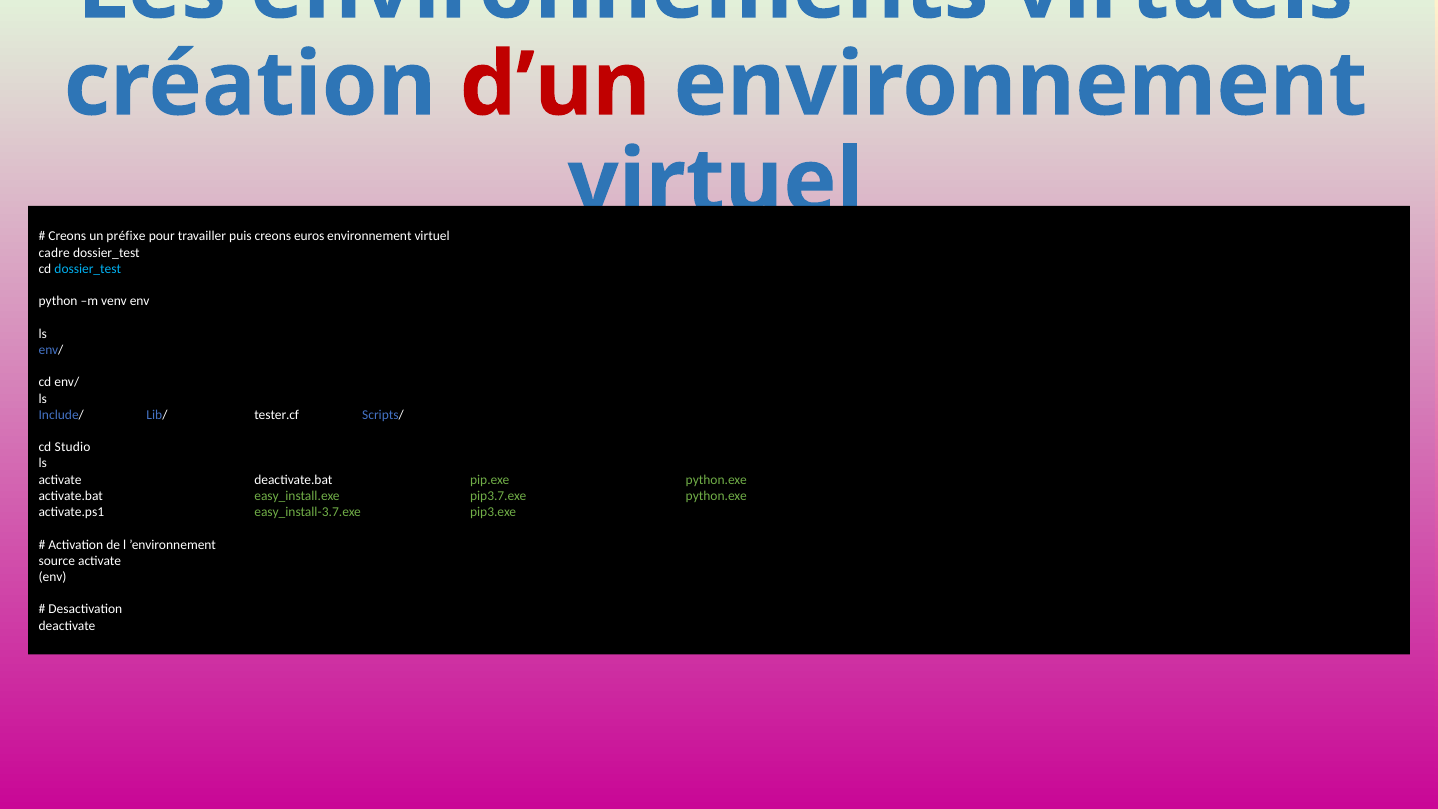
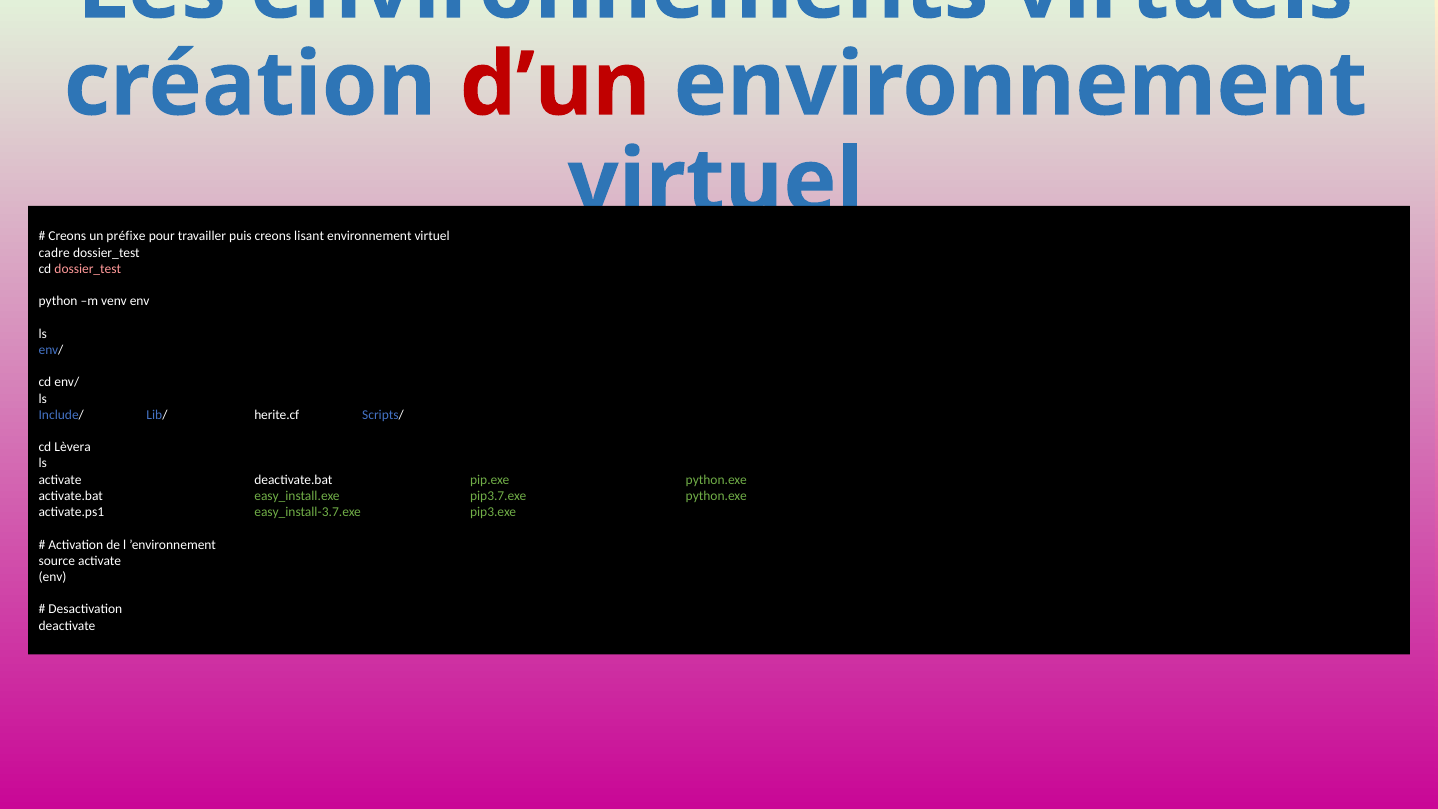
euros: euros -> lisant (309, 236)
dossier_test colour: light blue -> pink (88, 269)
tester.cf: tester.cf -> herite.cf (277, 415)
Studio: Studio -> Lèvera (73, 447)
